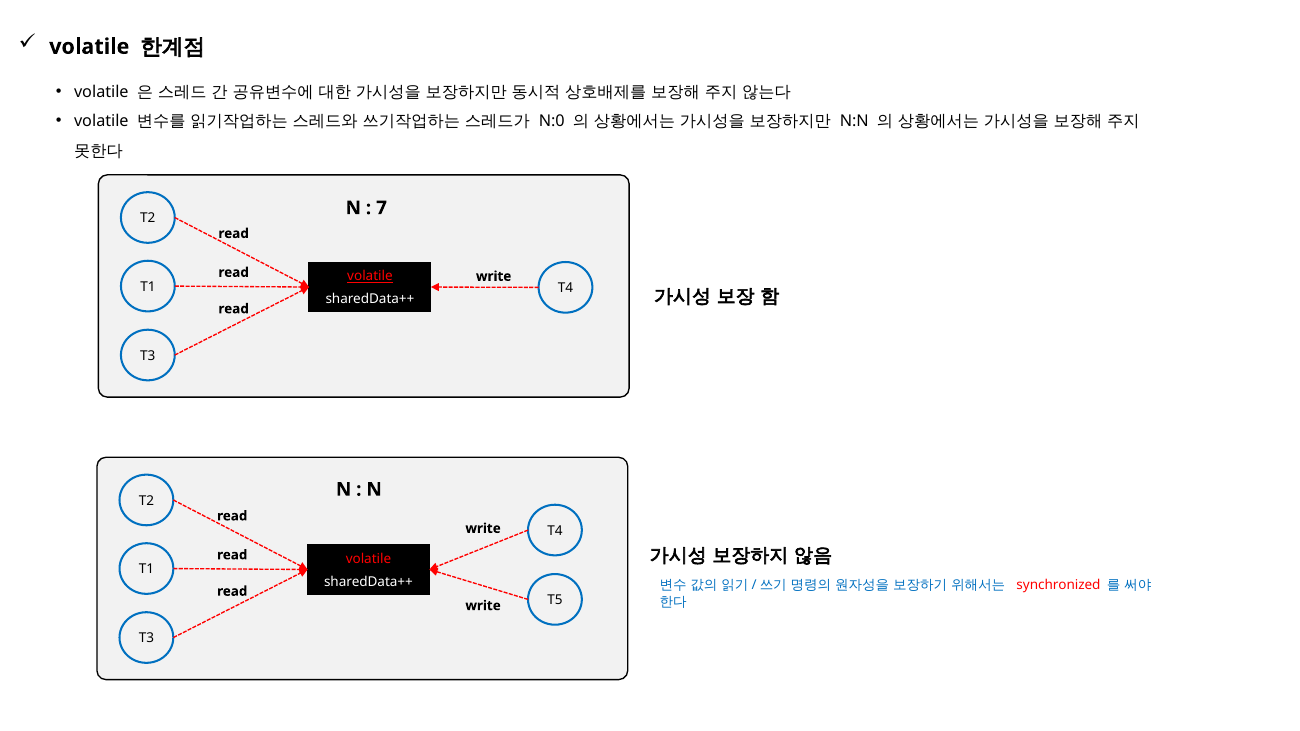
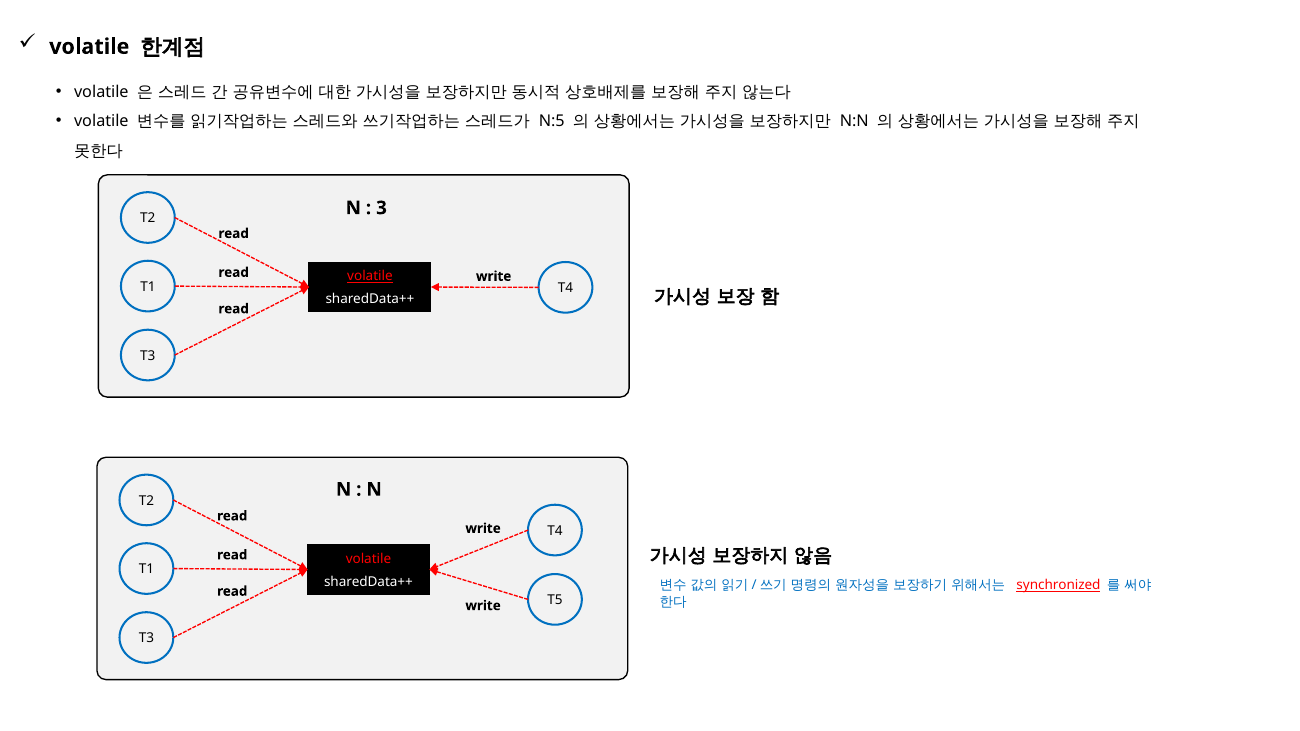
N:0: N:0 -> N:5 (552, 122)
7: 7 -> 3 (381, 208)
synchronized underline: none -> present (1058, 586)
